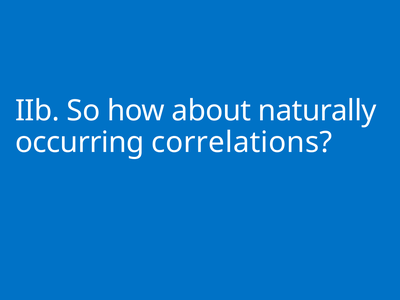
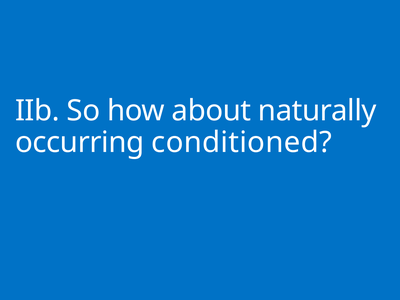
correlations: correlations -> conditioned (242, 143)
